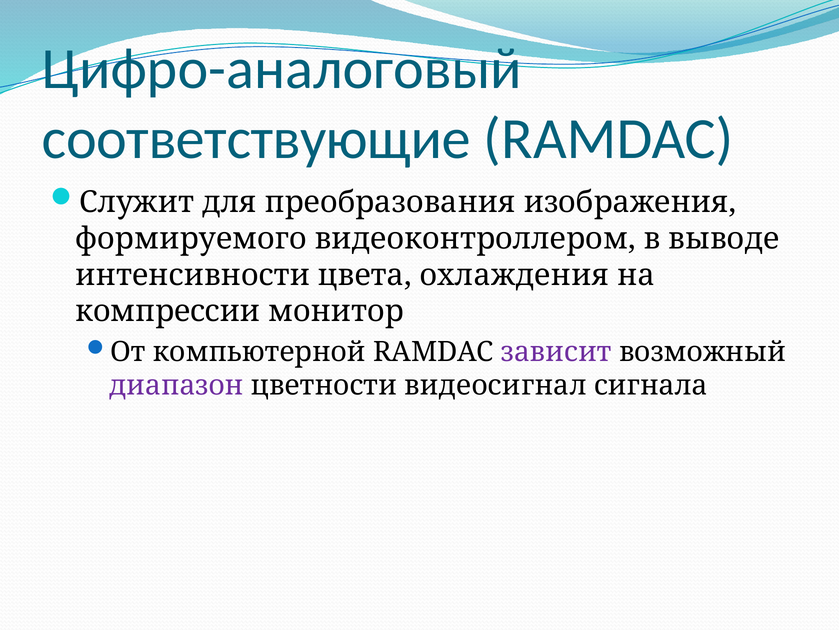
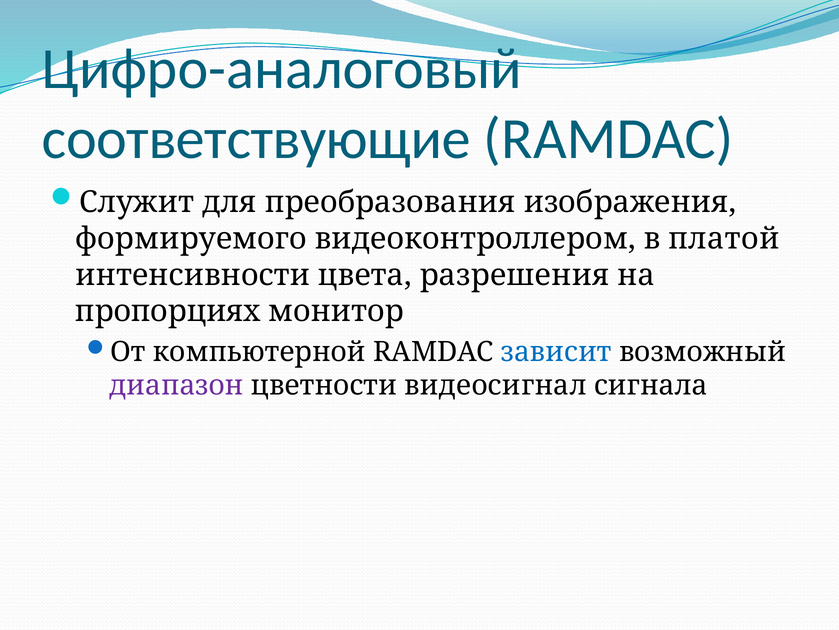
выводе: выводе -> платой (724, 238)
охлаждения: охлаждения -> разрешения (514, 275)
компрессии: компрессии -> пропорциях (168, 311)
зависит colour: purple -> blue (556, 351)
